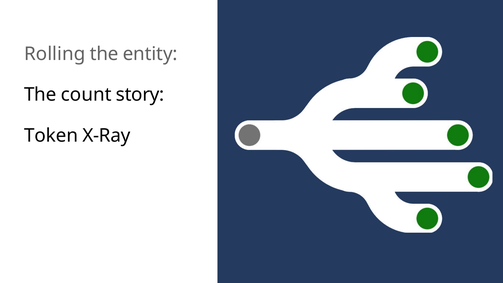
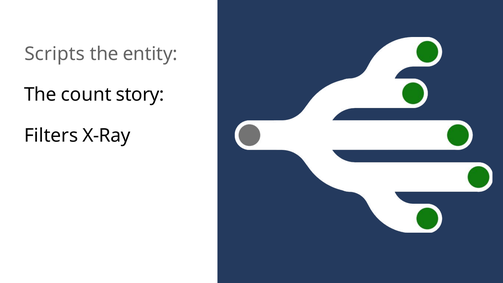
Rolling: Rolling -> Scripts (55, 54)
Token: Token -> Filters (51, 135)
